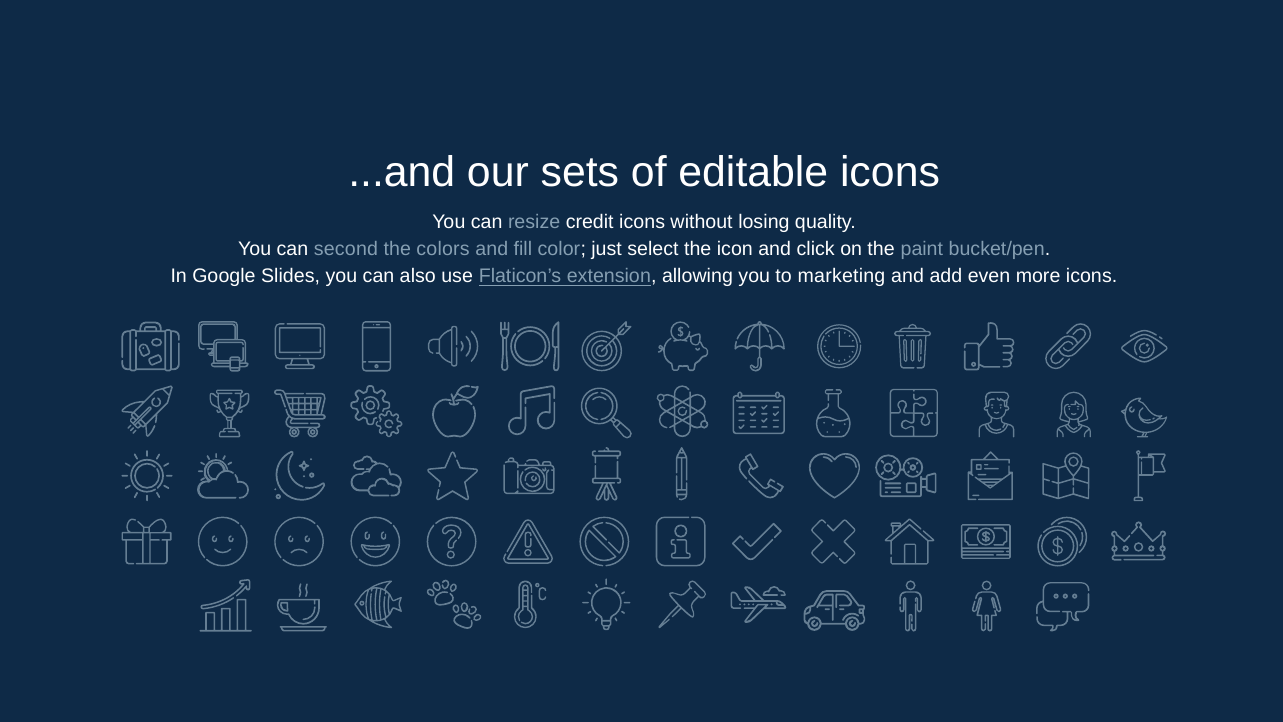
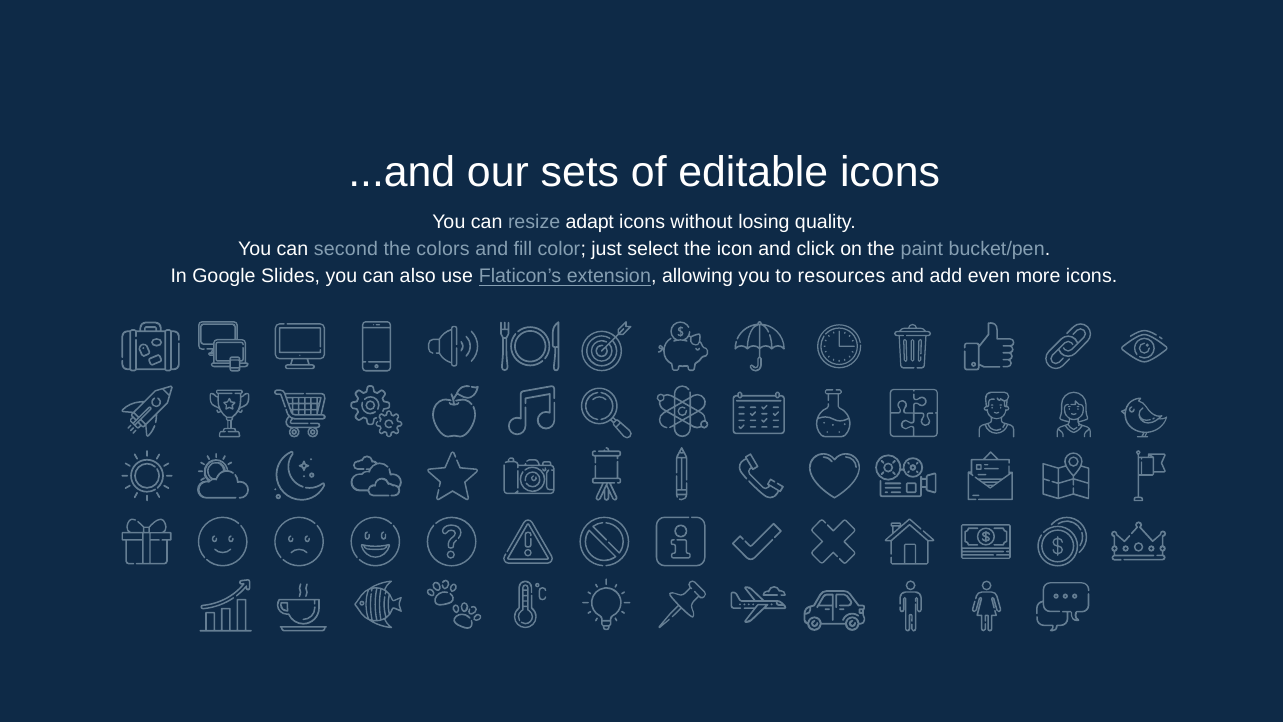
credit: credit -> adapt (590, 222)
marketing: marketing -> resources (842, 276)
